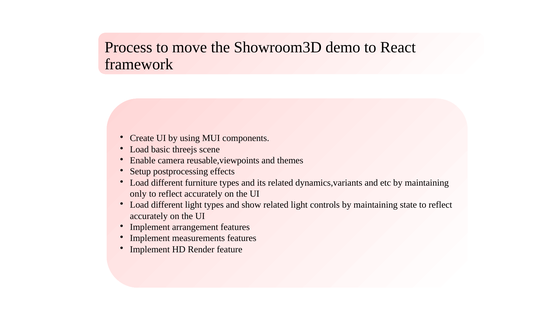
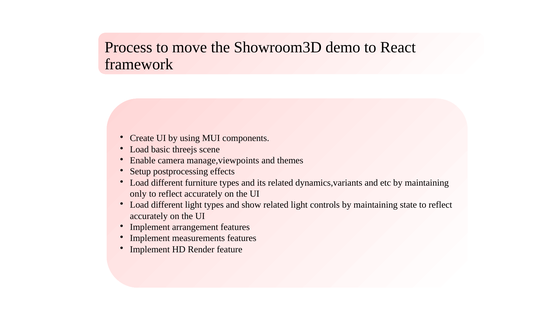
reusable,viewpoints: reusable,viewpoints -> manage,viewpoints (223, 160)
